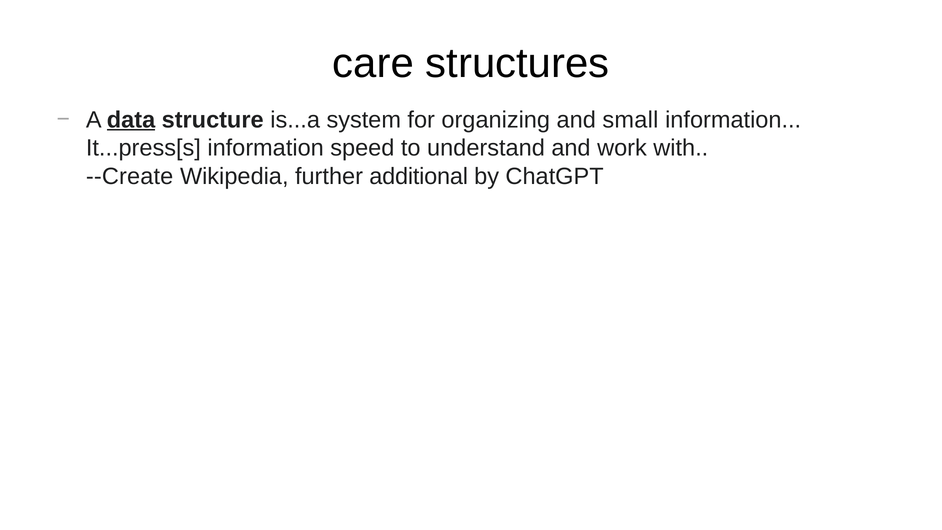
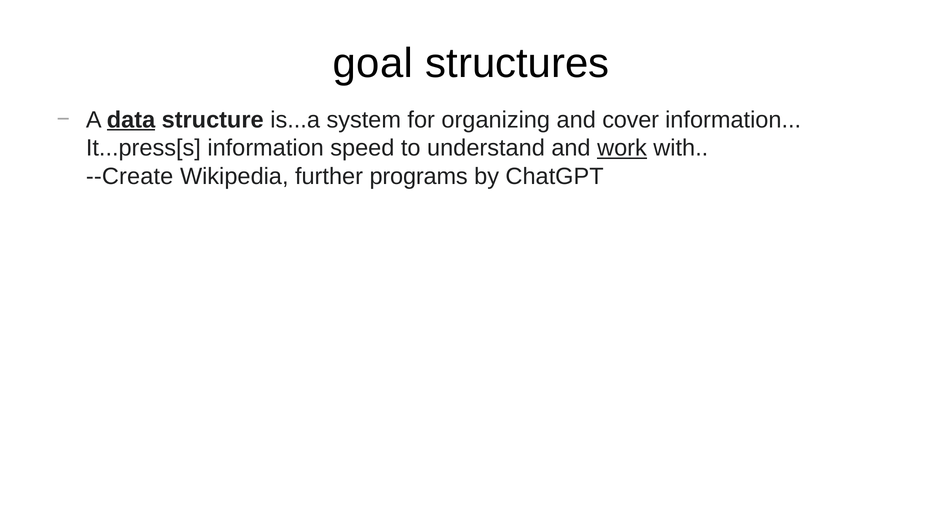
care: care -> goal (373, 64)
small: small -> cover (631, 120)
work underline: none -> present (622, 148)
additional: additional -> programs (419, 176)
